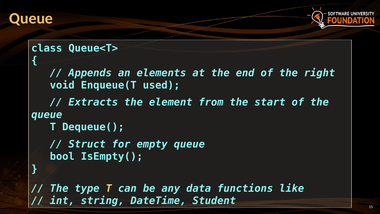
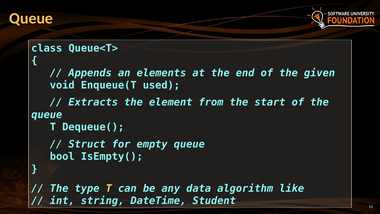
right: right -> given (320, 73)
functions: functions -> algorithm (245, 188)
